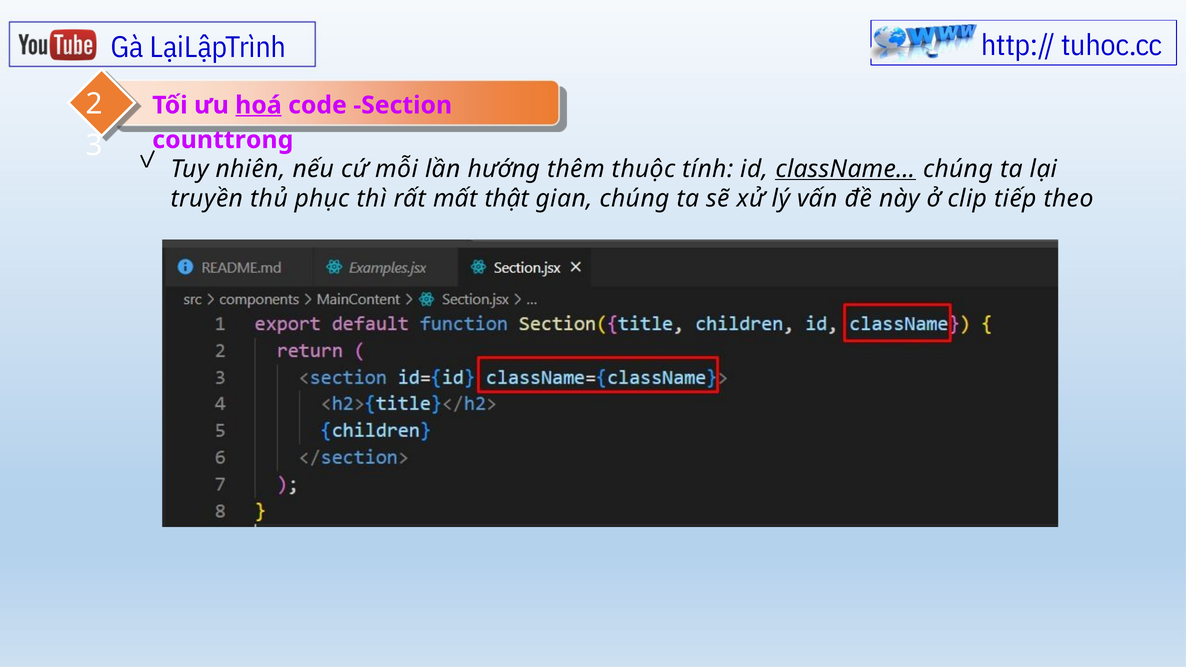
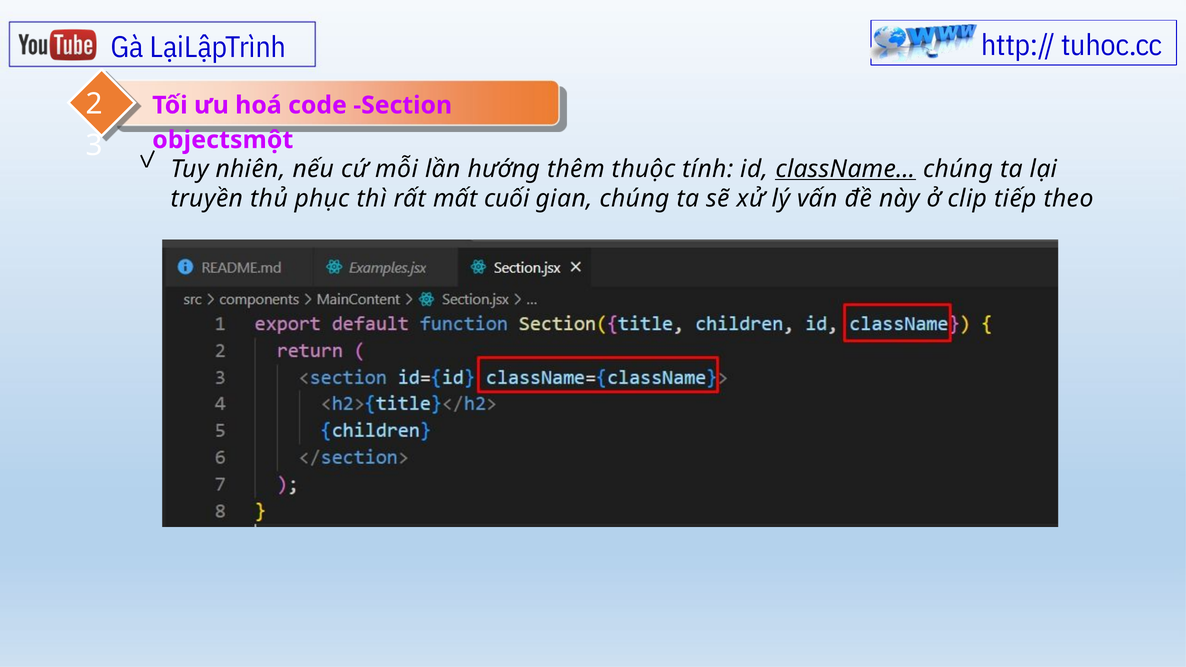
hoá underline: present -> none (258, 105)
counttrong: counttrong -> objectsmột (223, 140)
thật: thật -> cuối (507, 199)
